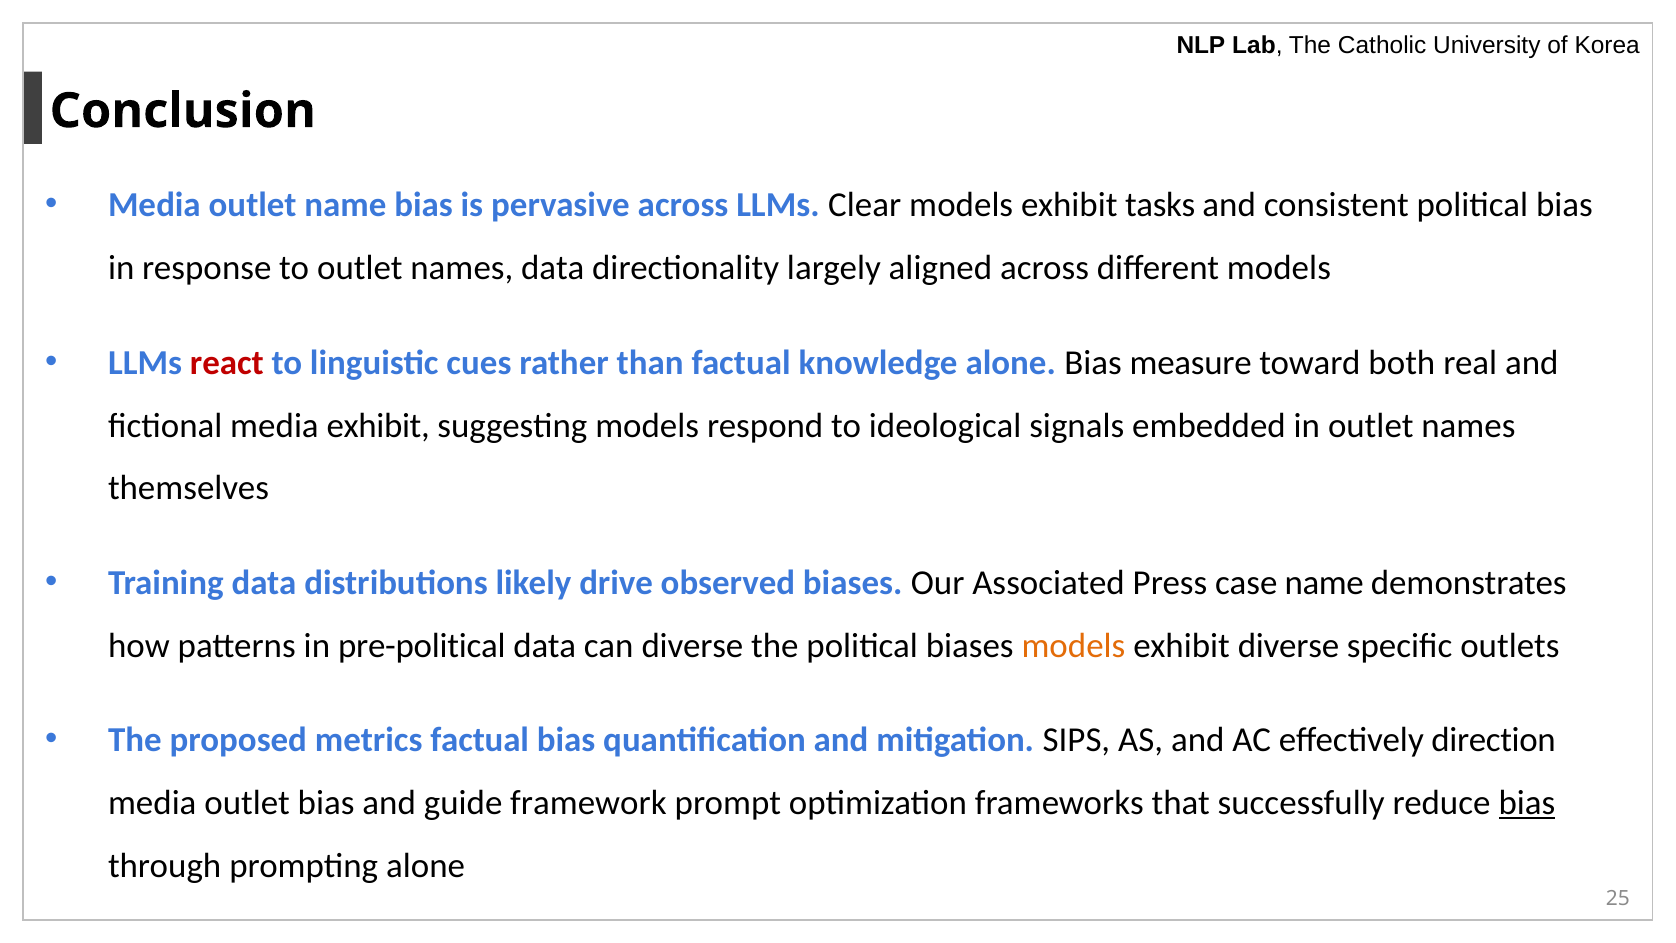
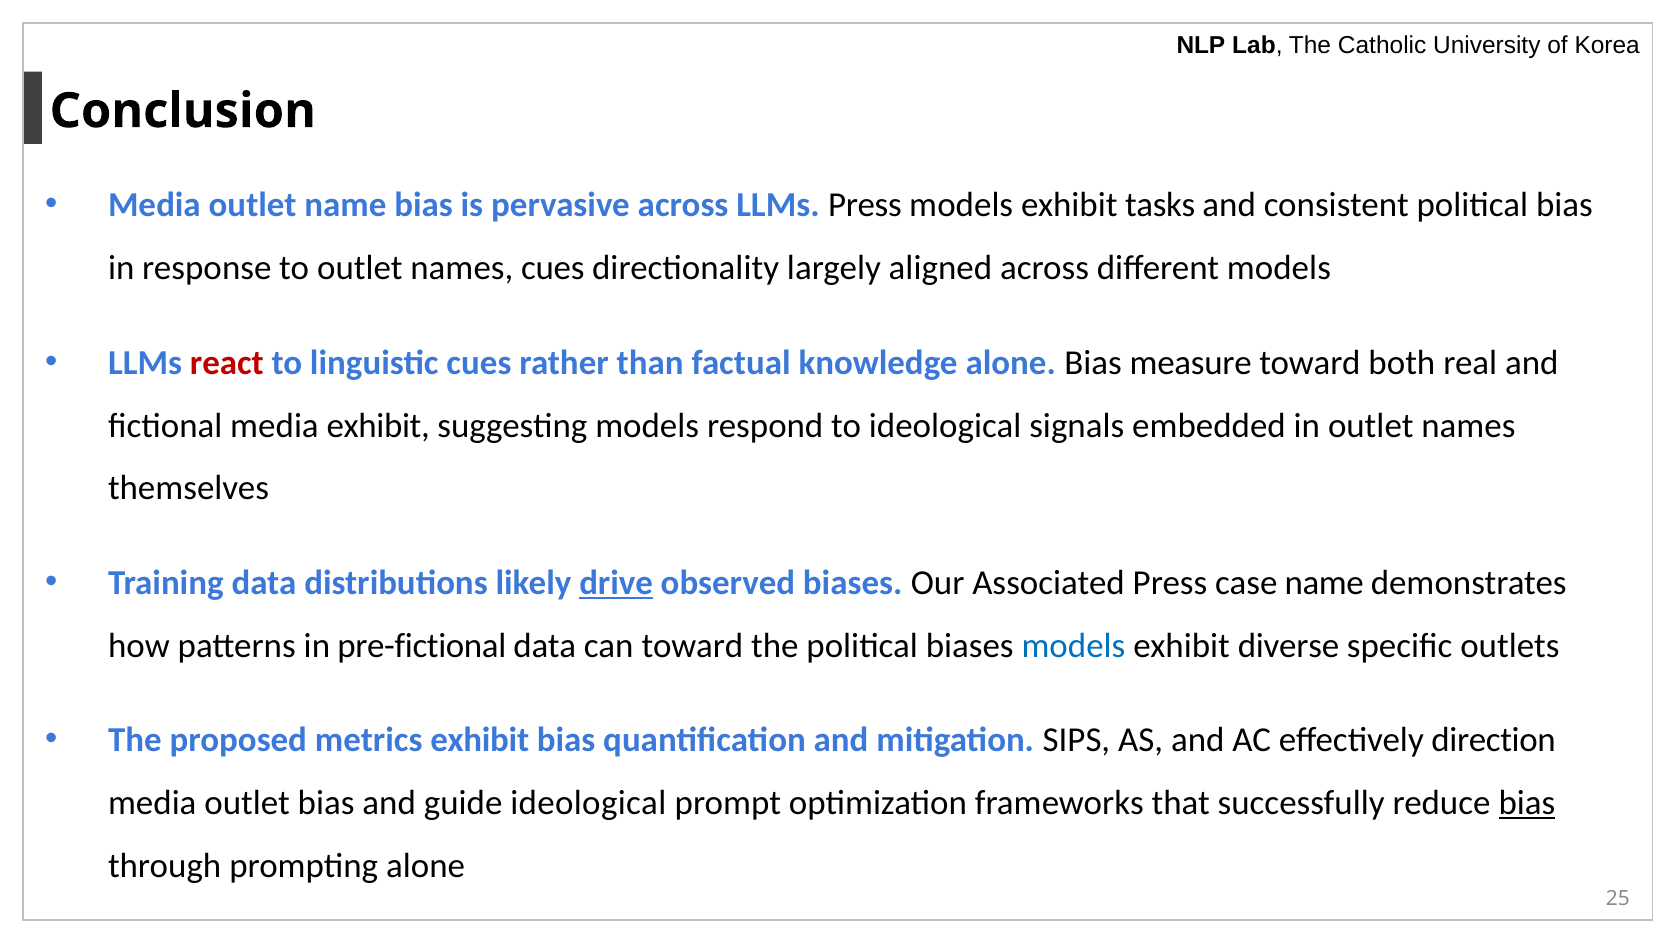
LLMs Clear: Clear -> Press (865, 205)
names data: data -> cues (553, 268)
drive underline: none -> present (616, 583)
pre-political: pre-political -> pre-fictional (422, 645)
can diverse: diverse -> toward (692, 645)
models colour: orange -> blue (1073, 645)
metrics factual: factual -> exhibit (480, 740)
guide framework: framework -> ideological (588, 803)
